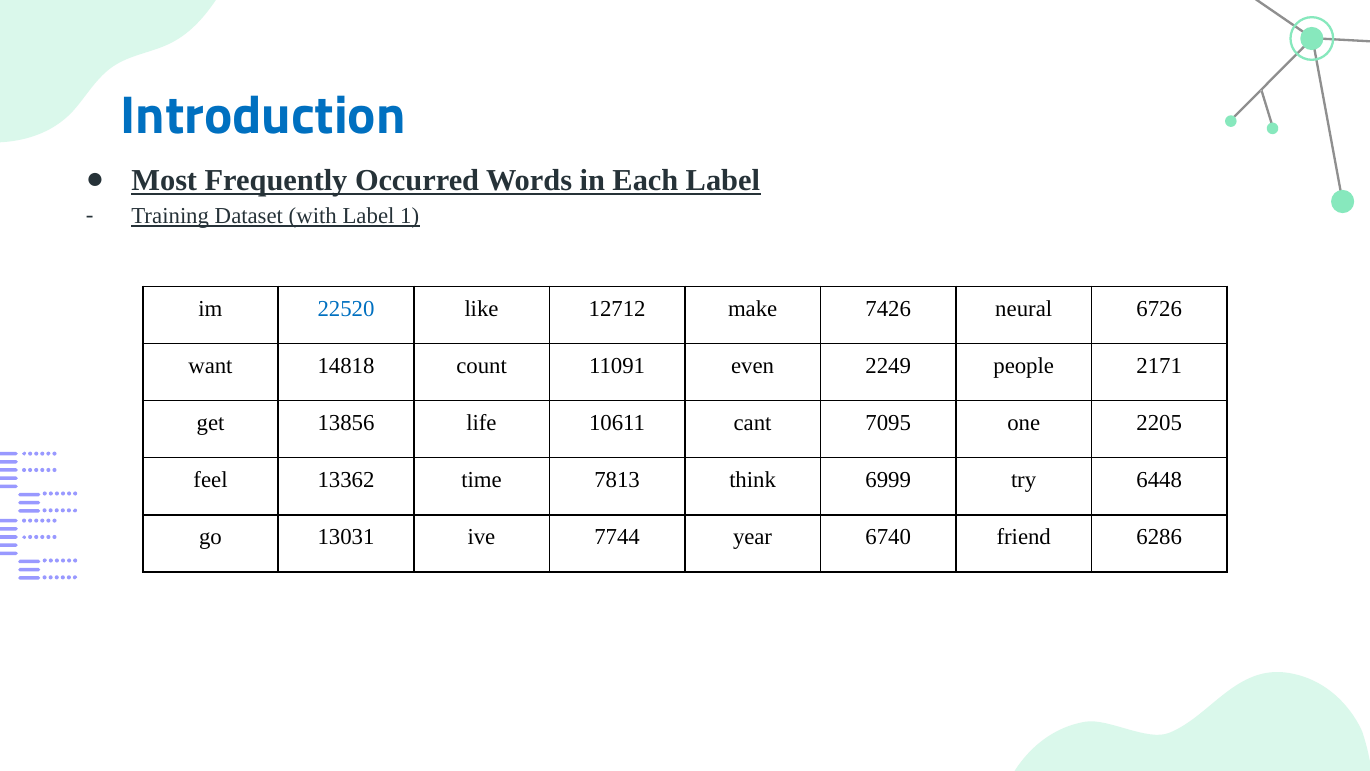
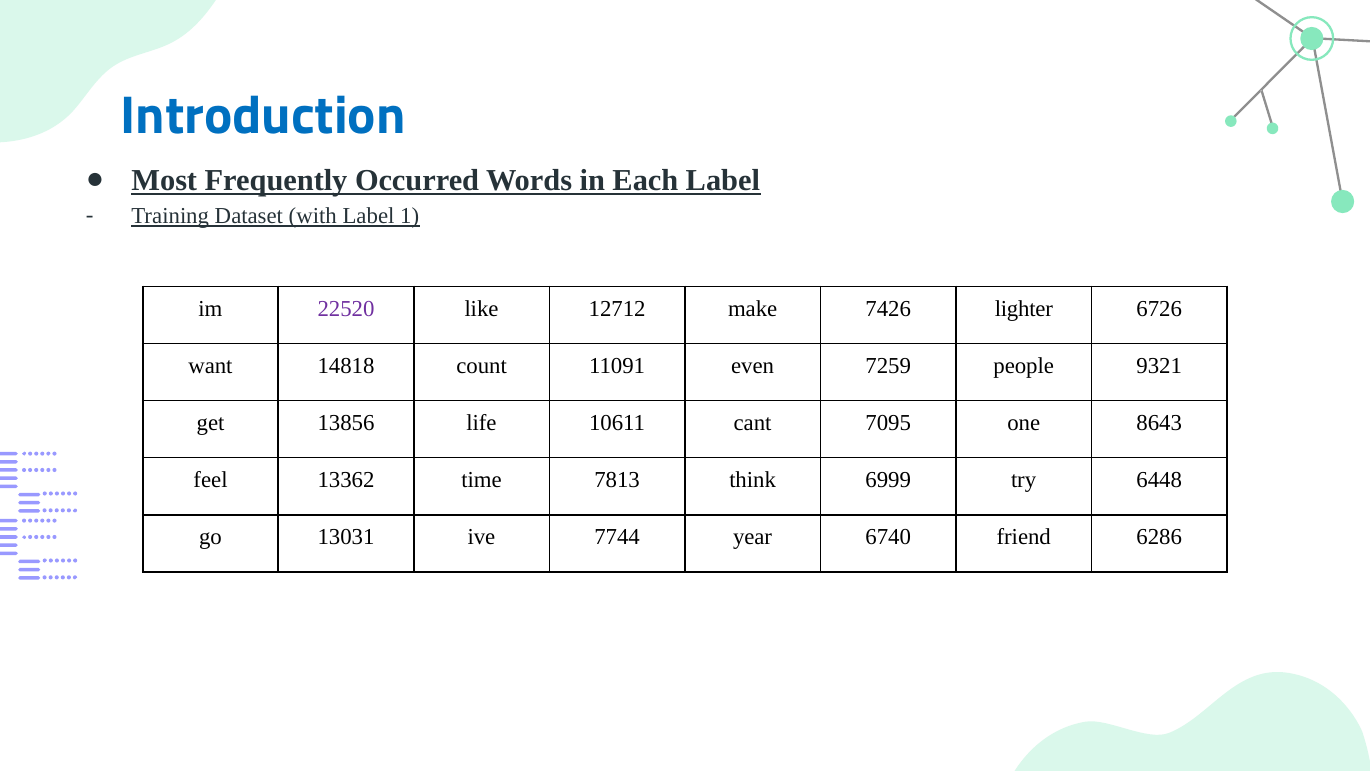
22520 colour: blue -> purple (346, 309)
neural: neural -> lighter (1024, 309)
2249: 2249 -> 7259 (888, 366)
2171: 2171 -> 9321 (1159, 366)
2205: 2205 -> 8643 (1159, 423)
